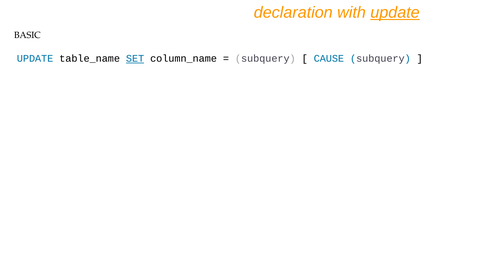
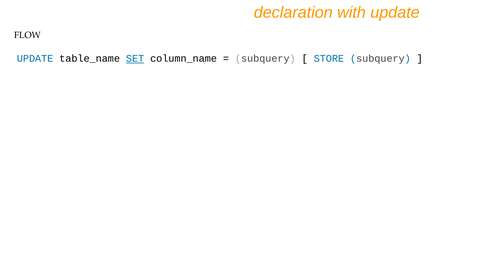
update underline: present -> none (395, 13)
BASIC: BASIC -> FLOW (27, 35)
CAUSE: CAUSE -> STORE (329, 59)
